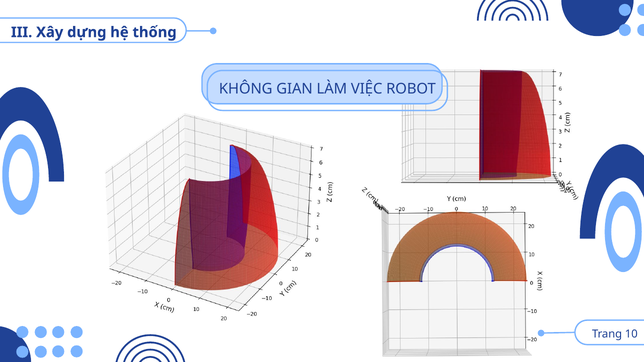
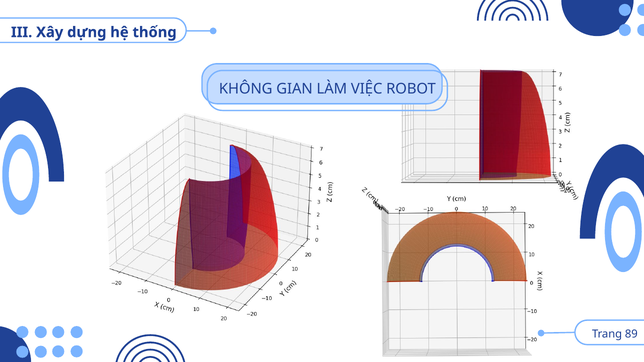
10: 10 -> 89 (631, 334)
